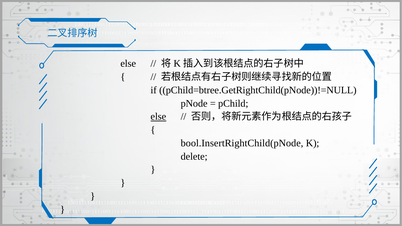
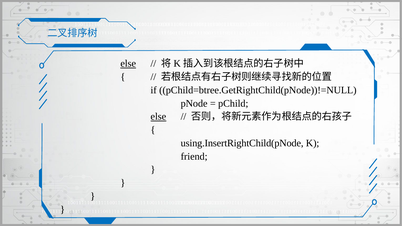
else underline: none -> present (128, 64)
bool.InsertRightChild(pNode: bool.InsertRightChild(pNode -> using.InsertRightChild(pNode (242, 143)
delete: delete -> friend (194, 156)
